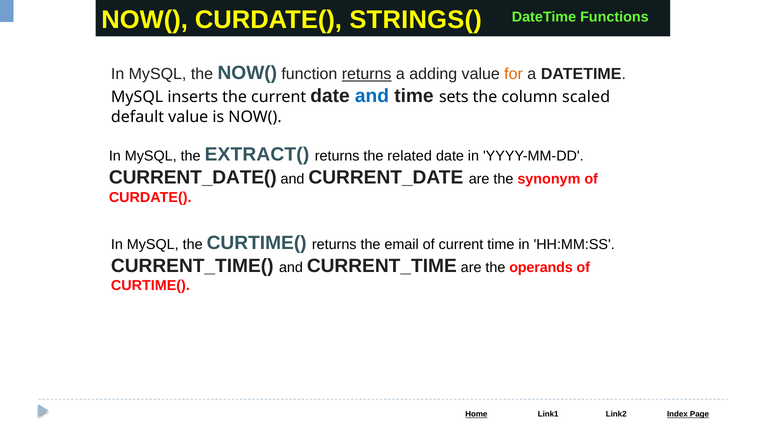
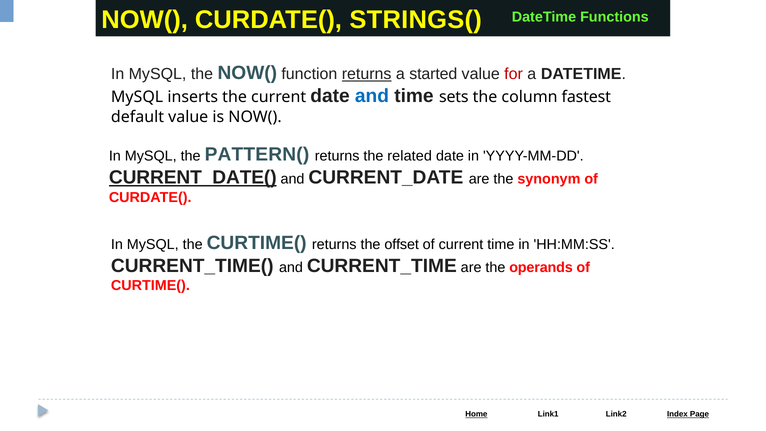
adding: adding -> started (433, 74)
for colour: orange -> red (514, 74)
scaled: scaled -> fastest (586, 97)
EXTRACT(: EXTRACT( -> PATTERN( (257, 154)
CURRENT_DATE( underline: none -> present (193, 177)
email: email -> offset (402, 244)
